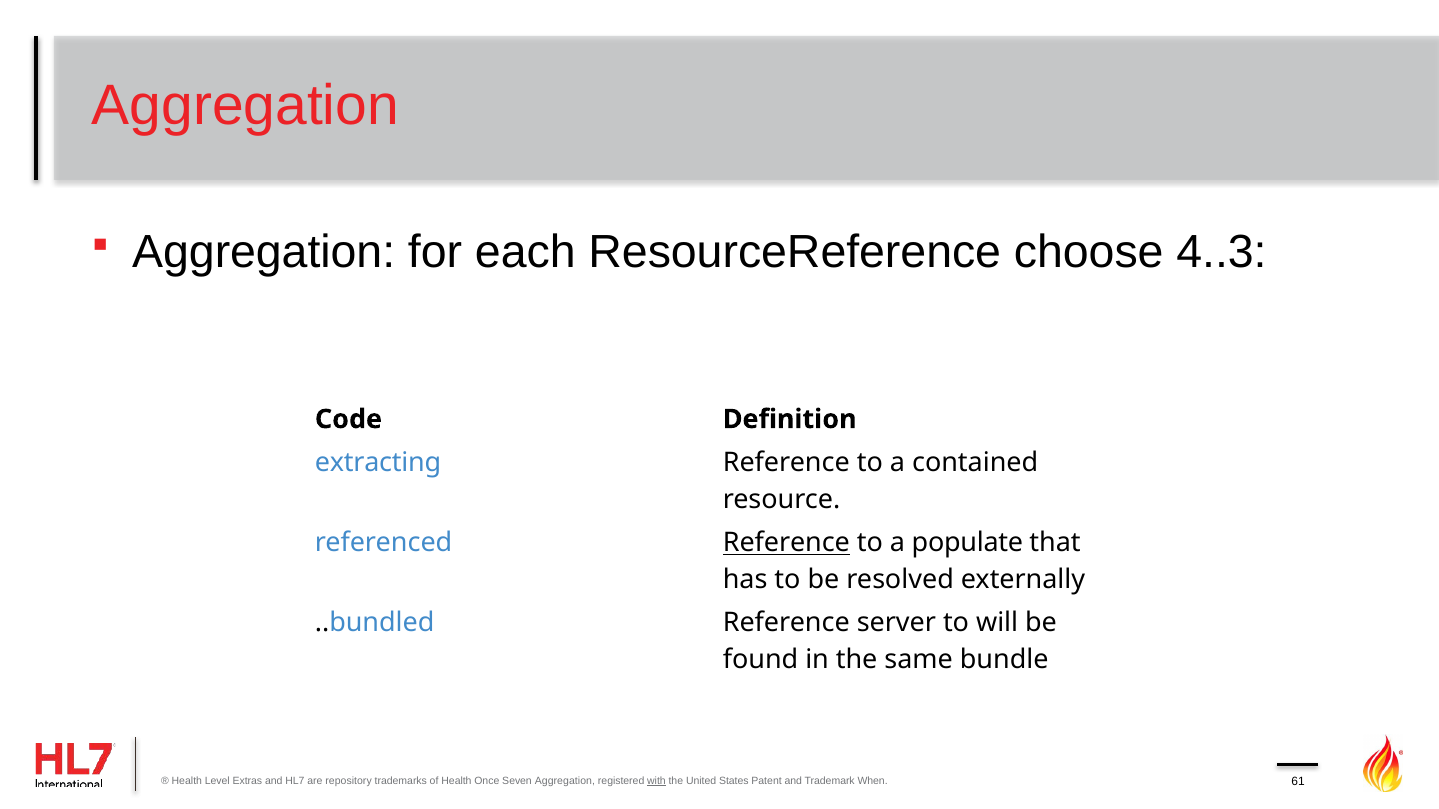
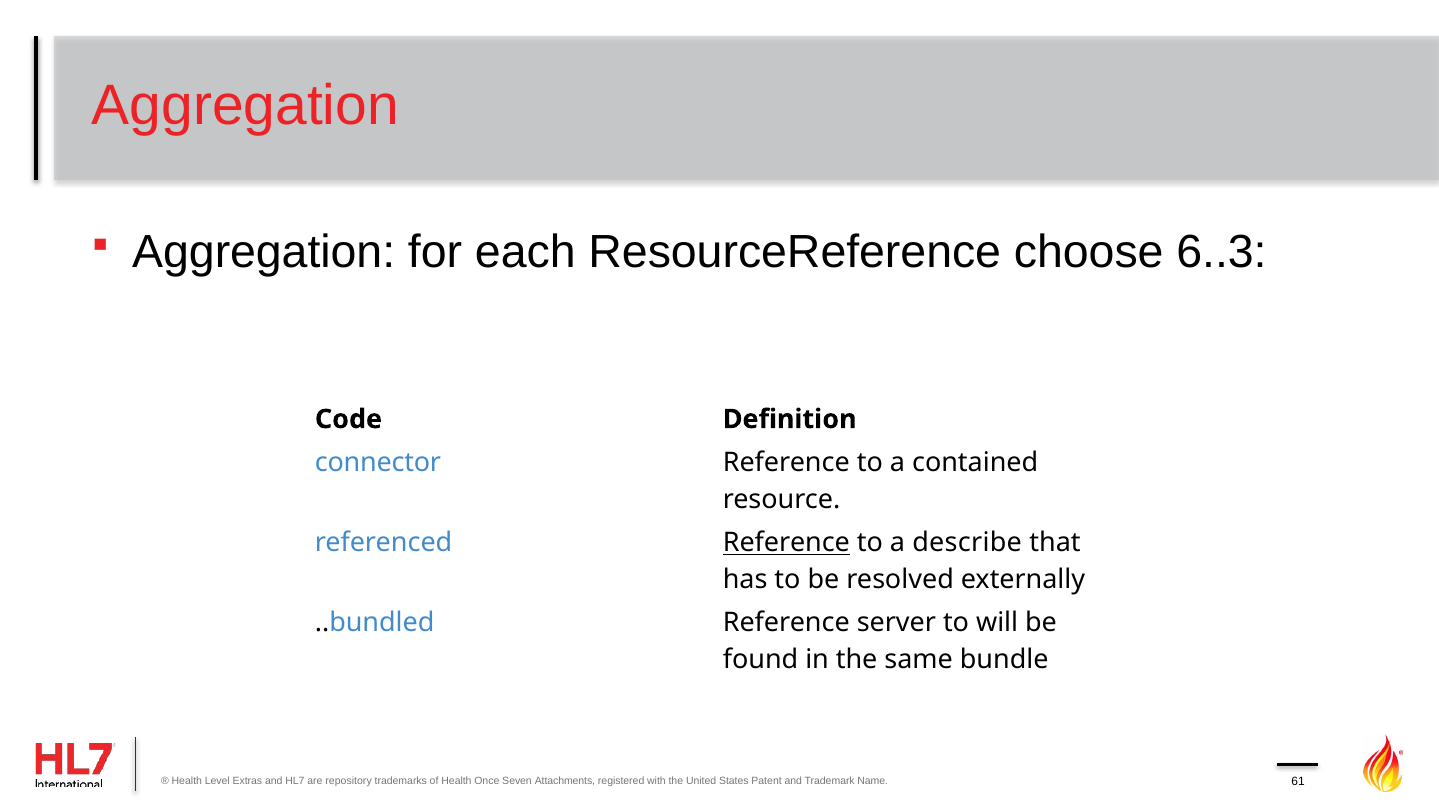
4..3: 4..3 -> 6..3 (1221, 252)
extracting: extracting -> connector (378, 463)
populate: populate -> describe (967, 543)
Seven Aggregation: Aggregation -> Attachments (565, 782)
with underline: present -> none (656, 782)
When: When -> Name (873, 782)
